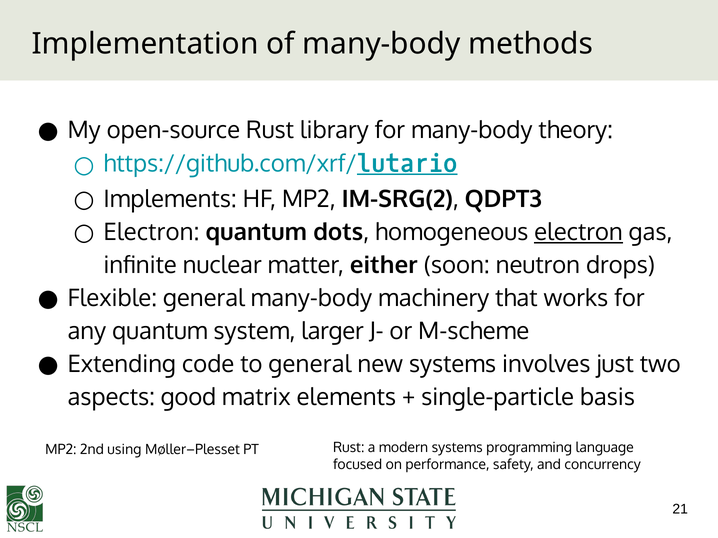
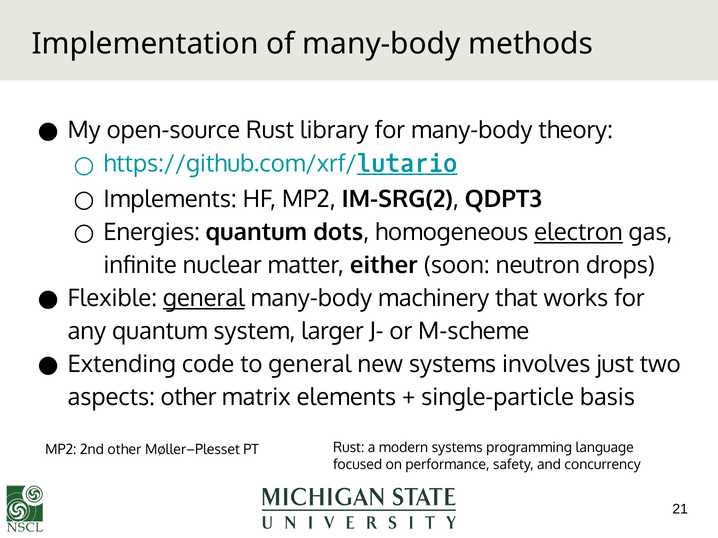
Electron: Electron -> Energies (152, 233)
general underline: none -> present (204, 299)
aspects good: good -> other (189, 398)
2nd using: using -> other (124, 450)
